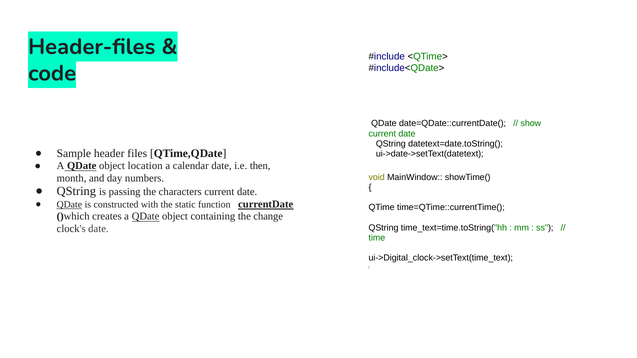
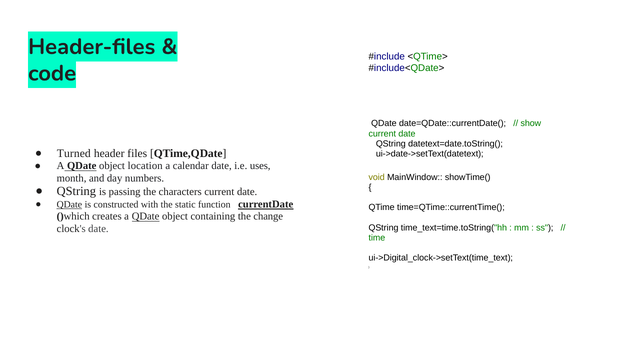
Sample: Sample -> Turned (74, 154)
then: then -> uses (260, 166)
